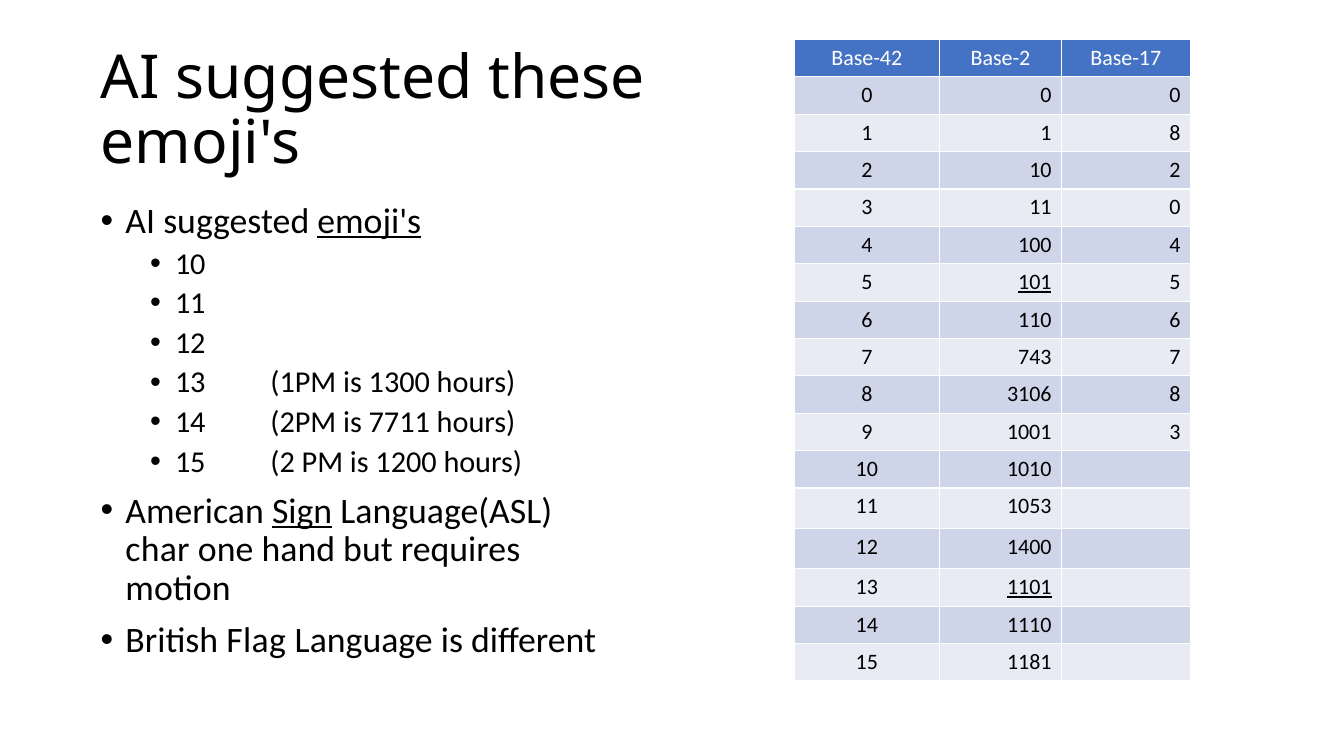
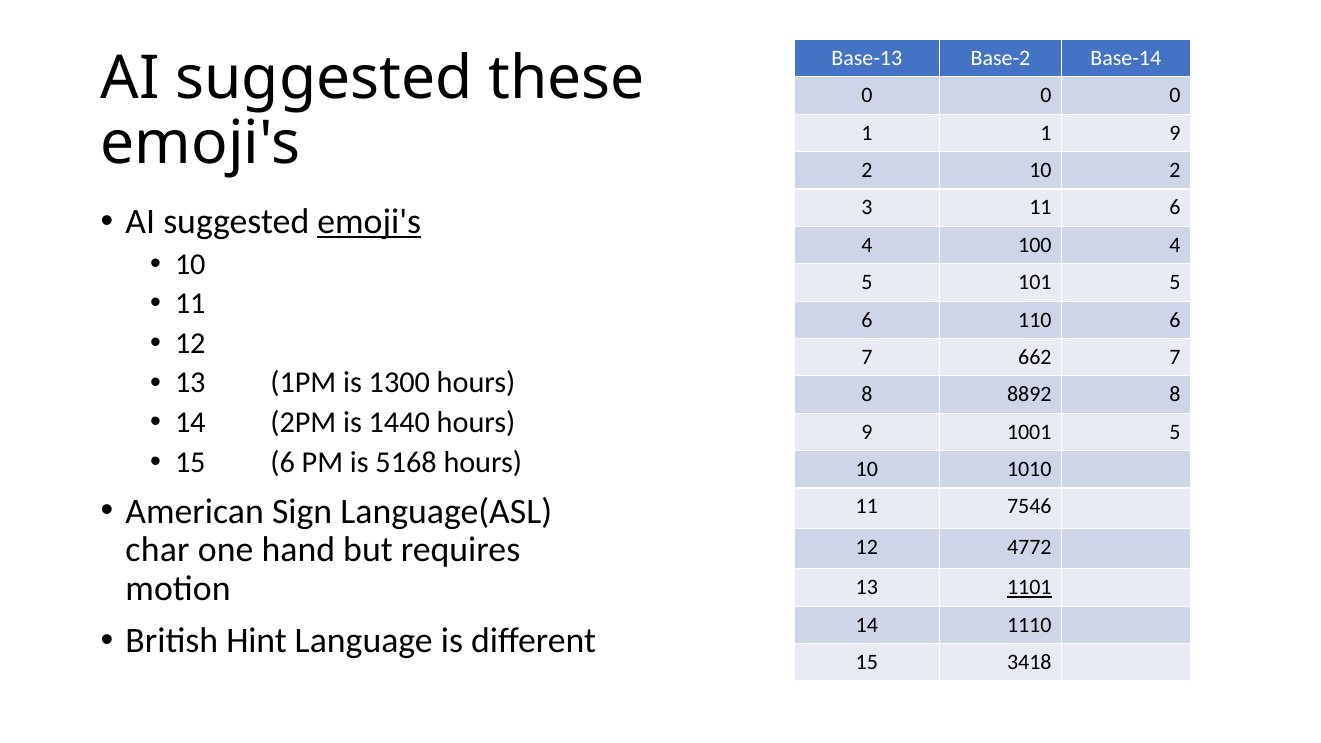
Base-42: Base-42 -> Base-13 (867, 58)
Base-17: Base-17 -> Base-14 (1126, 58)
1 8: 8 -> 9 (1175, 133)
11 0: 0 -> 6 (1175, 208)
101 underline: present -> none (1035, 282)
743: 743 -> 662 (1035, 357)
3106: 3106 -> 8892 (1029, 395)
7711: 7711 -> 1440 (399, 423)
1001 3: 3 -> 5 (1175, 432)
15 2: 2 -> 6 (283, 462)
1200: 1200 -> 5168 (406, 462)
Sign underline: present -> none (302, 512)
1053: 1053 -> 7546 (1029, 507)
1400: 1400 -> 4772 (1029, 547)
Flag: Flag -> Hint (257, 641)
1181: 1181 -> 3418 (1029, 662)
